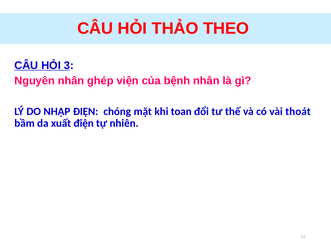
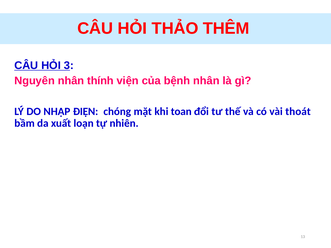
THEO: THEO -> THÊM (226, 29)
ghép: ghép -> thính (100, 81)
xuất điện: điện -> loạn (84, 123)
